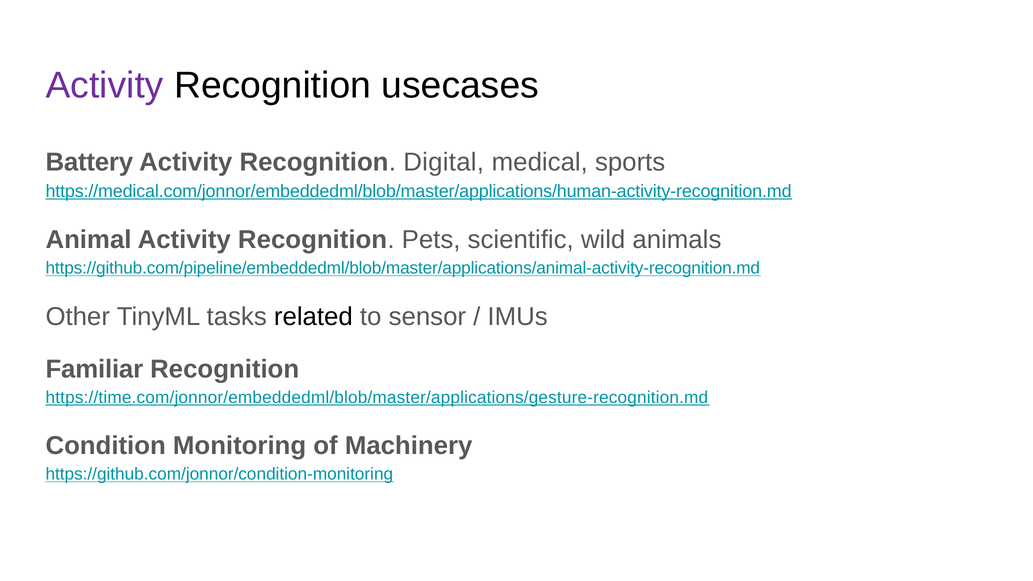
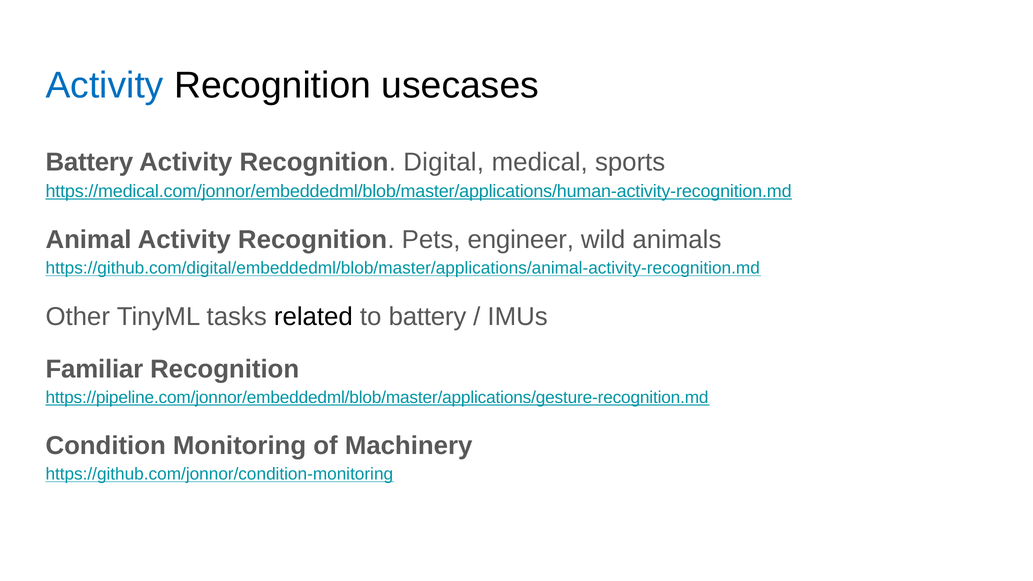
Activity colour: purple -> blue (105, 86)
scientific: scientific -> engineer (521, 240)
https://github.com/pipeline/embeddedml/blob/master/applications/animal-activity-recognition.md: https://github.com/pipeline/embeddedml/blob/master/applications/animal-activity-recognition.md -> https://github.com/digital/embeddedml/blob/master/applications/animal-activity-recognition.md (403, 268)
to sensor: sensor -> battery (427, 317)
https://time.com/jonnor/embeddedml/blob/master/applications/gesture-recognition.md: https://time.com/jonnor/embeddedml/blob/master/applications/gesture-recognition.md -> https://pipeline.com/jonnor/embeddedml/blob/master/applications/gesture-recognition.md (377, 398)
